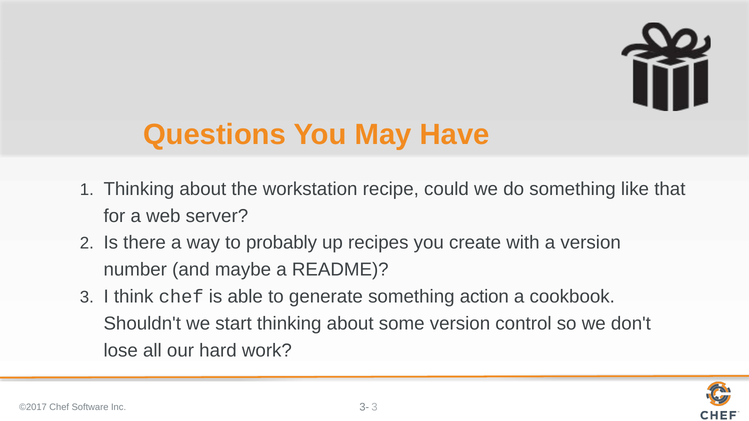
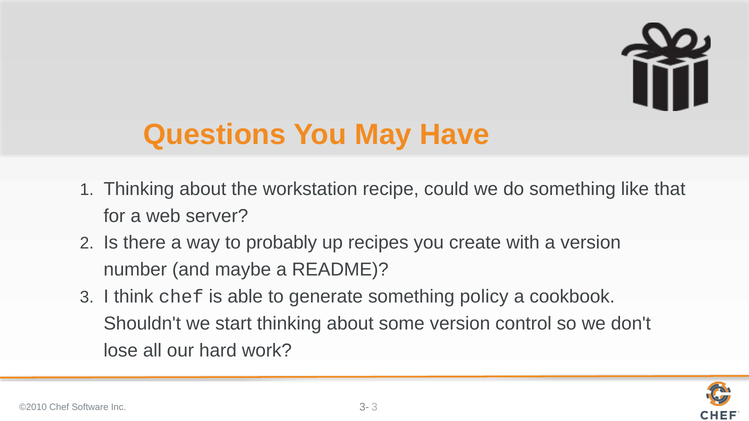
action: action -> policy (484, 297)
©2017: ©2017 -> ©2010 (33, 408)
